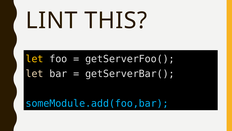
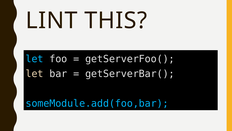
let colour: yellow -> light blue (34, 59)
